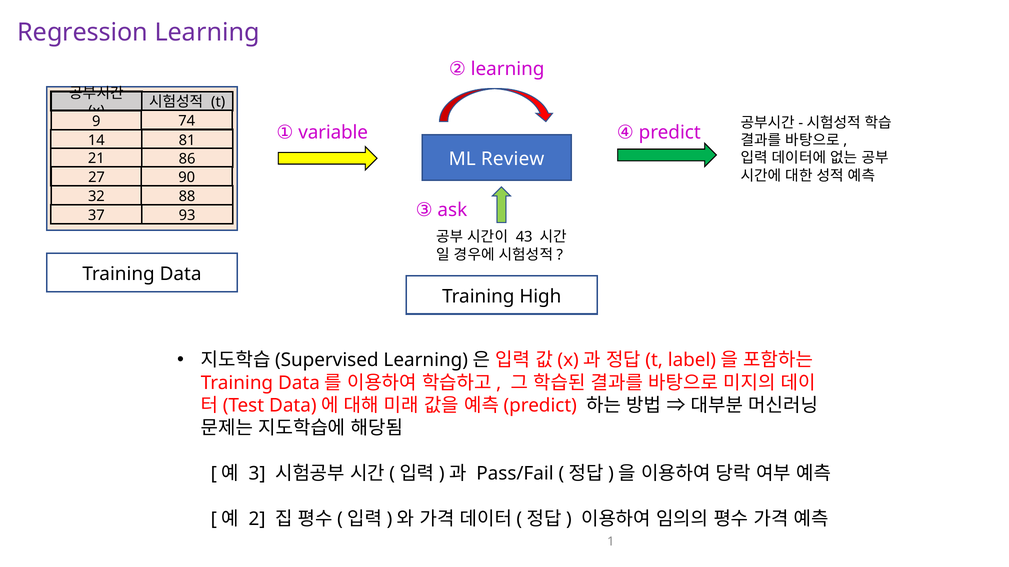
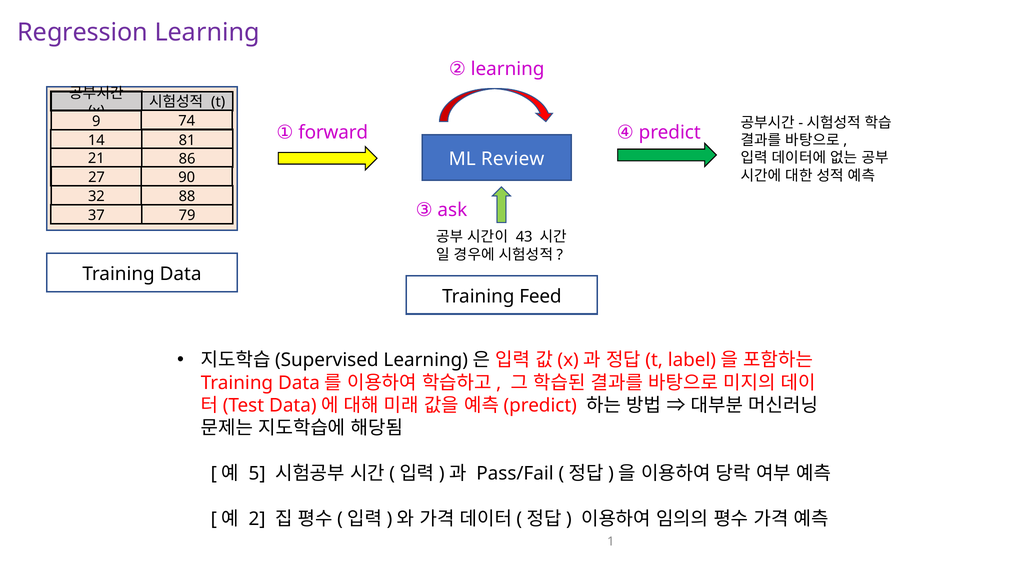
variable: variable -> forward (333, 133)
93: 93 -> 79 (187, 216)
High: High -> Feed (540, 297)
3: 3 -> 5 (257, 474)
